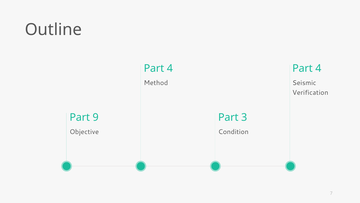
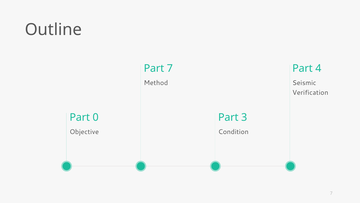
4: 4 -> 7 (170, 68)
9: 9 -> 0 (96, 117)
